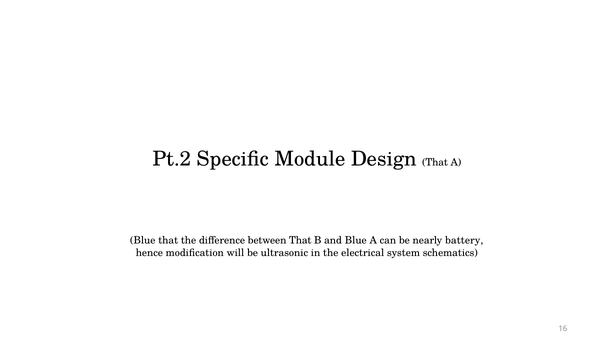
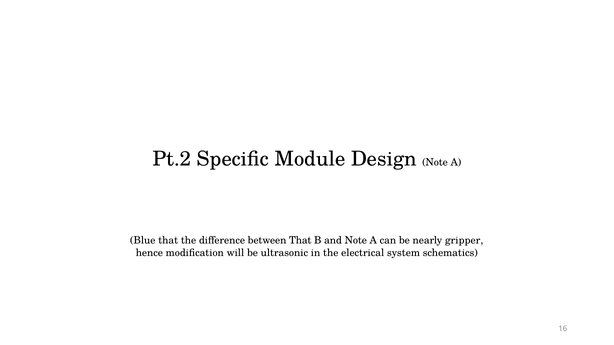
Design That: That -> Note (435, 163)
and Blue: Blue -> Note (356, 241)
battery: battery -> gripper (464, 241)
